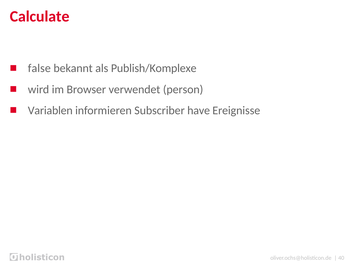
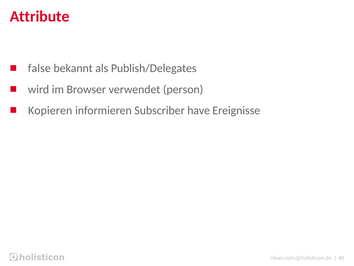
Calculate: Calculate -> Attribute (40, 16)
Publish/Komplexe: Publish/Komplexe -> Publish/Delegates (154, 68)
Variablen: Variablen -> Kopieren (50, 110)
